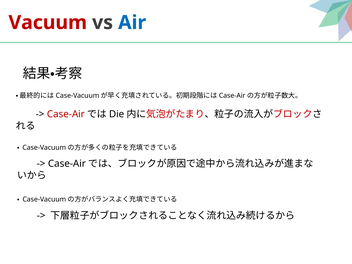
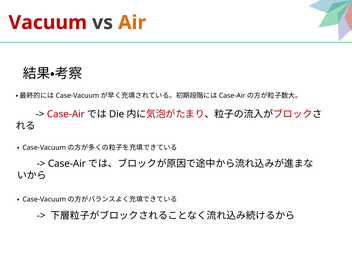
Air colour: blue -> orange (132, 23)
